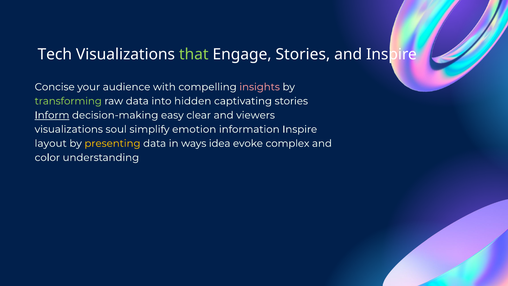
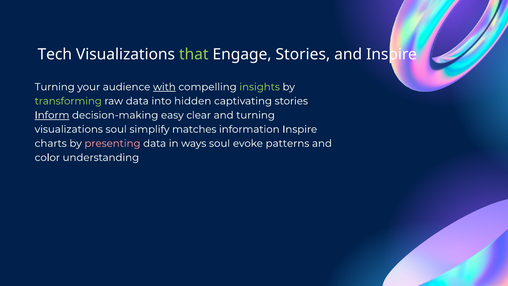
Concise: Concise -> Turning (55, 87)
with underline: none -> present (164, 87)
insights colour: pink -> light green (260, 87)
and viewers: viewers -> turning (256, 115)
emotion: emotion -> matches (194, 129)
layout: layout -> charts (51, 143)
presenting colour: yellow -> pink (112, 143)
ways idea: idea -> soul (220, 143)
complex: complex -> patterns (287, 143)
